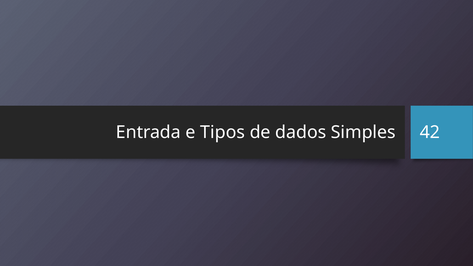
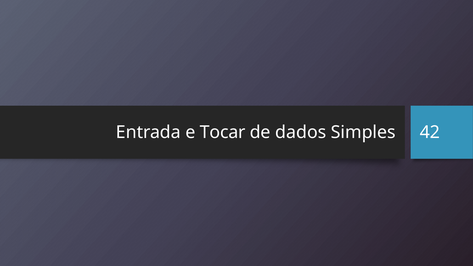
Tipos: Tipos -> Tocar (223, 132)
